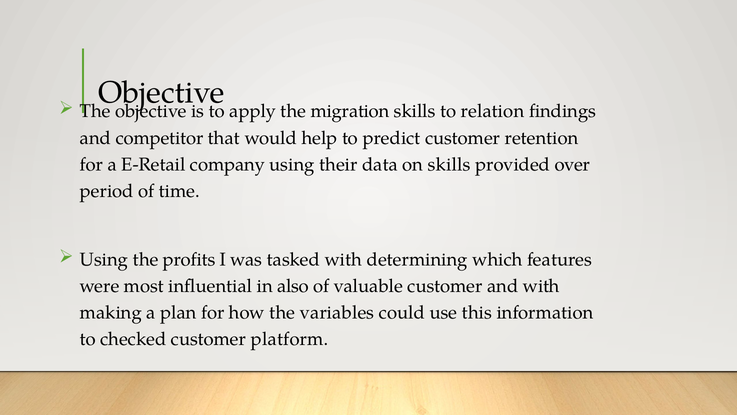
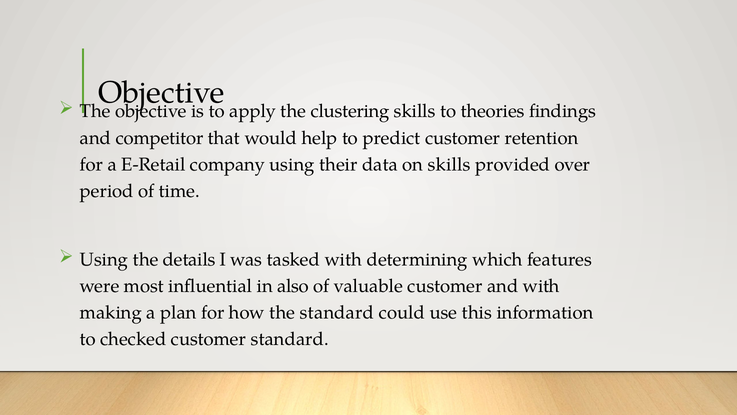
migration: migration -> clustering (350, 111)
relation: relation -> theories (493, 111)
profits: profits -> details (189, 259)
the variables: variables -> standard (337, 312)
customer platform: platform -> standard (290, 339)
